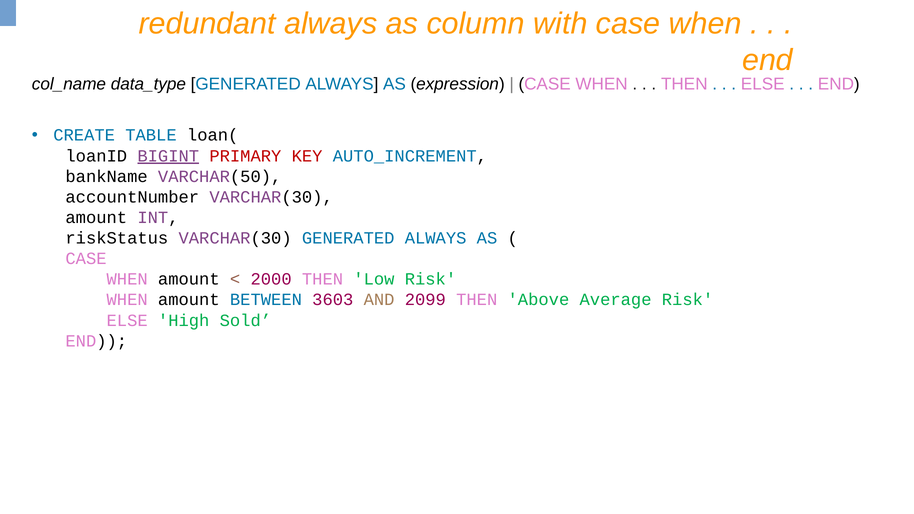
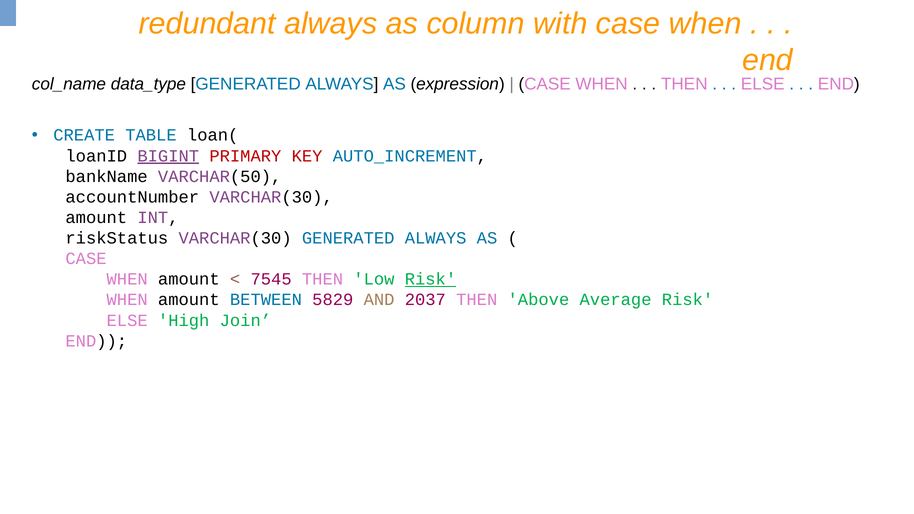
2000: 2000 -> 7545 (271, 279)
Risk underline: none -> present (430, 279)
3603: 3603 -> 5829 (333, 300)
2099: 2099 -> 2037 (425, 300)
Sold: Sold -> Join (245, 320)
